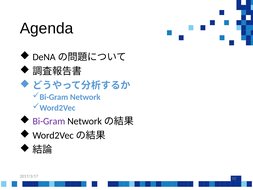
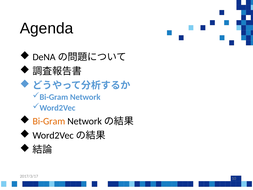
Bi-Gram colour: purple -> orange (49, 121)
